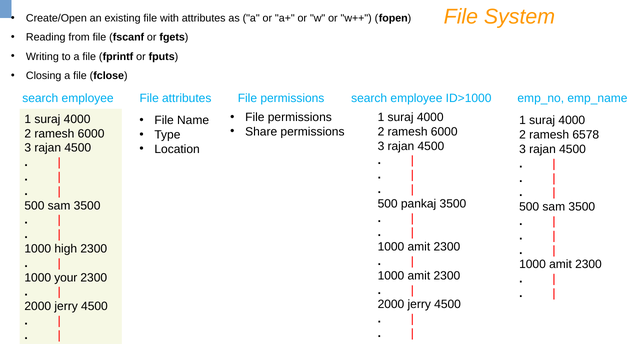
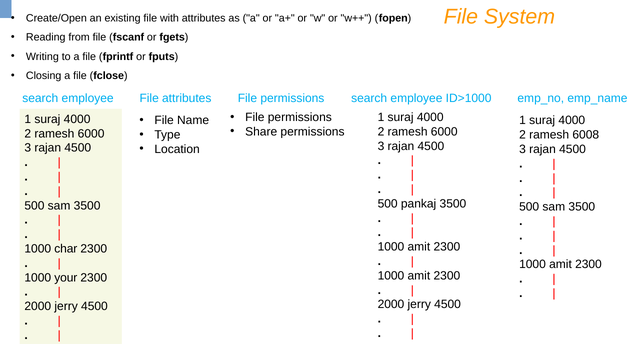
6578: 6578 -> 6008 (586, 135)
high: high -> char (66, 249)
